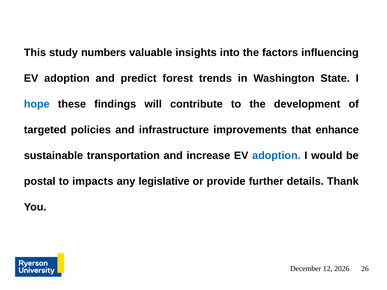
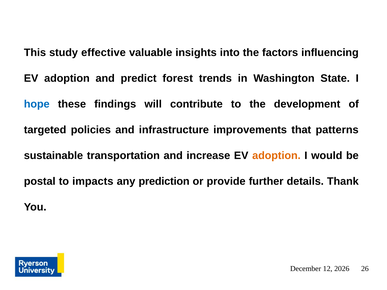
numbers: numbers -> effective (103, 53)
enhance: enhance -> patterns (337, 130)
adoption colour: blue -> orange (276, 156)
legislative: legislative -> prediction (164, 182)
